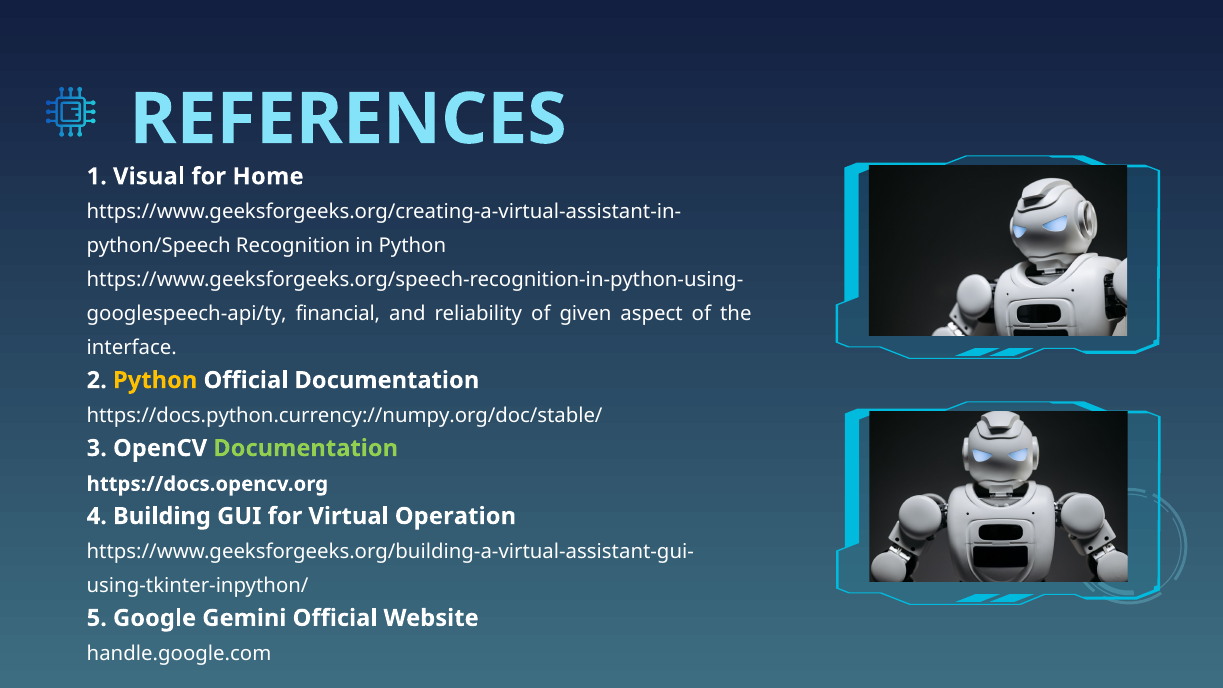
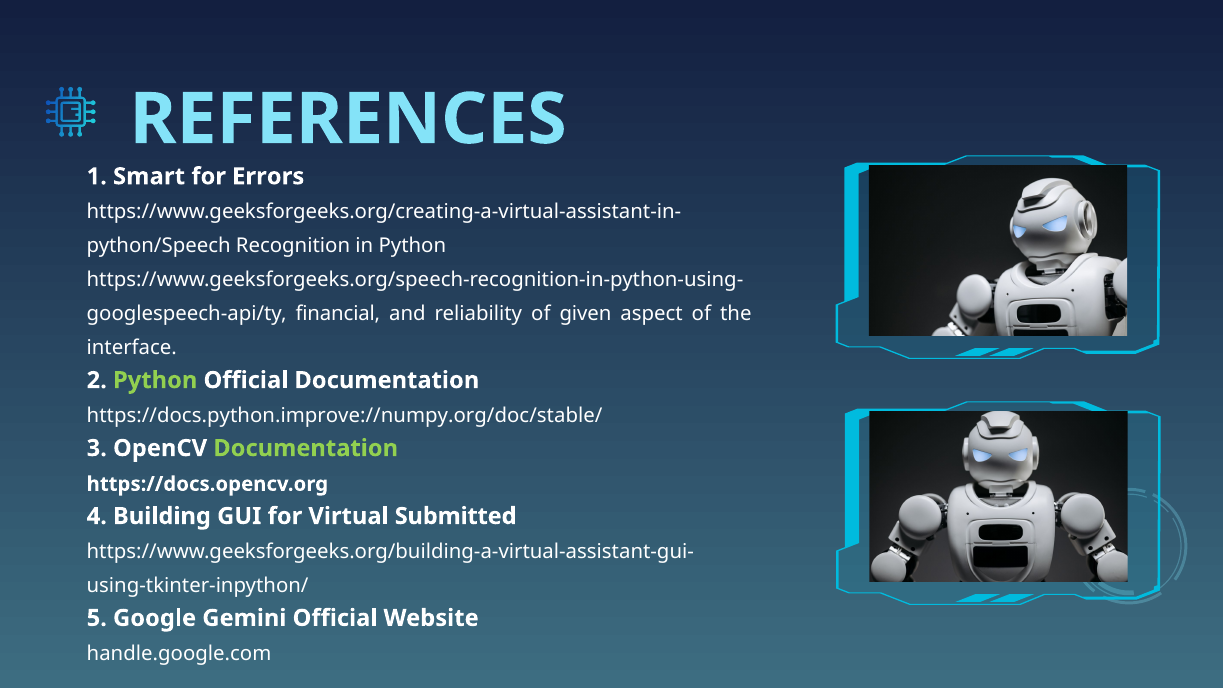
Visual: Visual -> Smart (149, 176)
Home: Home -> Errors (268, 176)
Python colour: yellow -> light green (155, 380)
https://docs.python.currency://numpy.org/doc/stable/: https://docs.python.currency://numpy.org/doc/stable/ -> https://docs.python.improve://numpy.org/doc/stable/ (345, 416)
Operation: Operation -> Submitted (456, 516)
